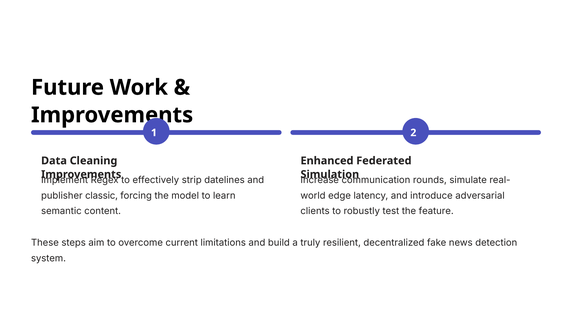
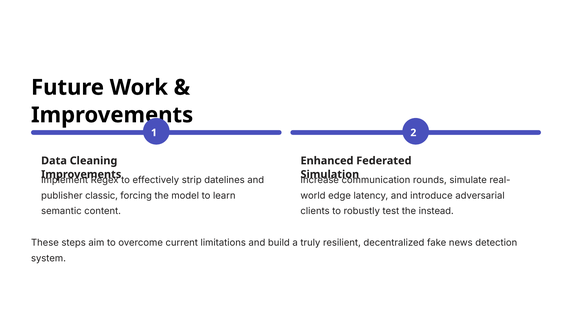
feature: feature -> instead (436, 211)
